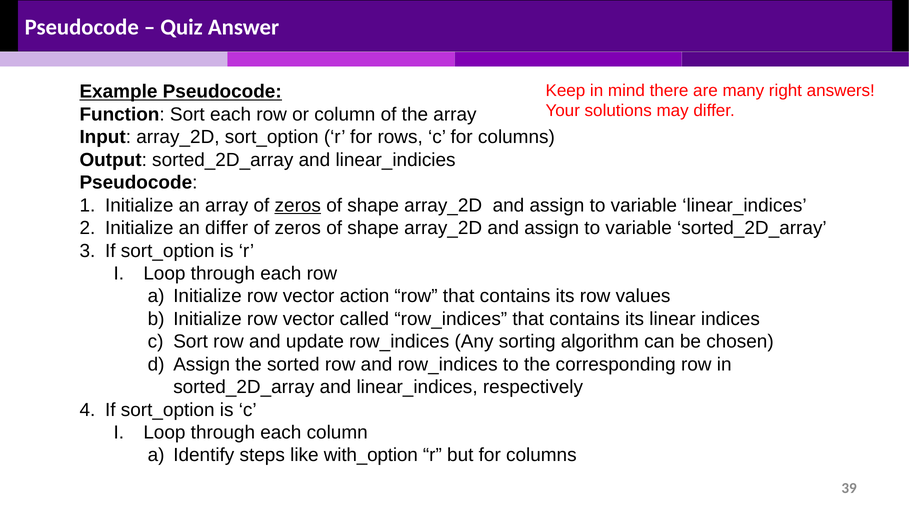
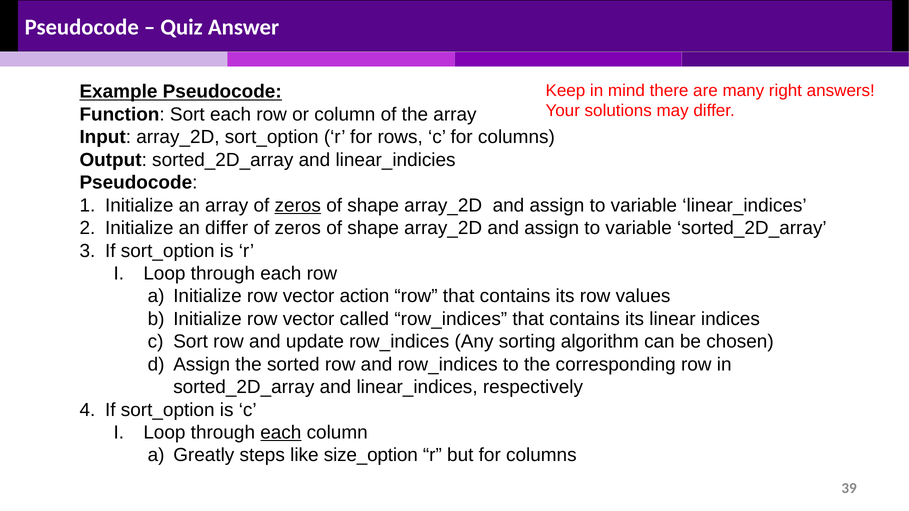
each underline: none -> present (281, 433)
Identify: Identify -> Greatly (204, 456)
with_option: with_option -> size_option (371, 456)
